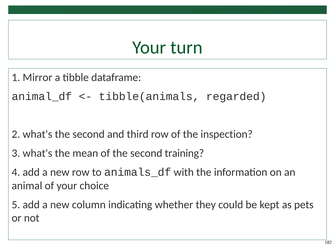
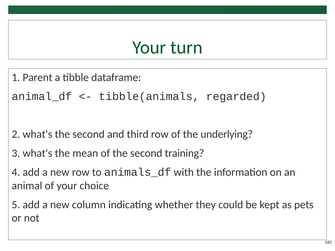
Mirror: Mirror -> Parent (38, 77)
inspection: inspection -> underlying (227, 134)
